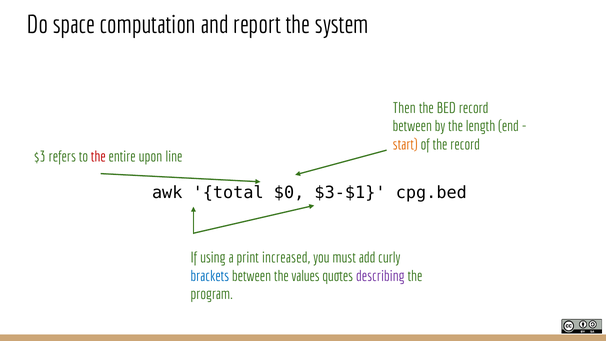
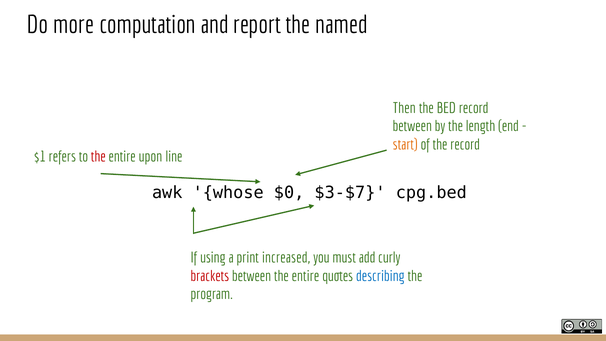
space: space -> more (74, 25)
system: system -> named (341, 25)
$3: $3 -> $1 (40, 157)
total: total -> whose (228, 193)
$3-$1: $3-$1 -> $3-$7 (350, 193)
brackets colour: blue -> red (210, 276)
between the values: values -> entire (305, 276)
describing colour: purple -> blue (380, 276)
